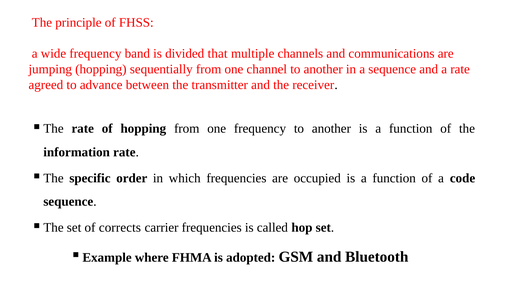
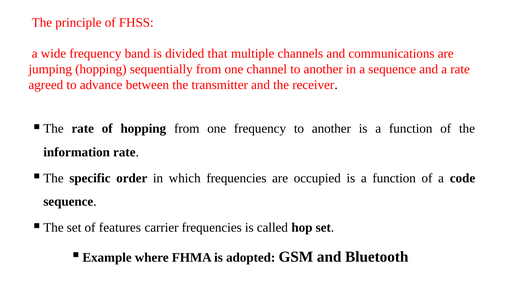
corrects: corrects -> features (120, 228)
